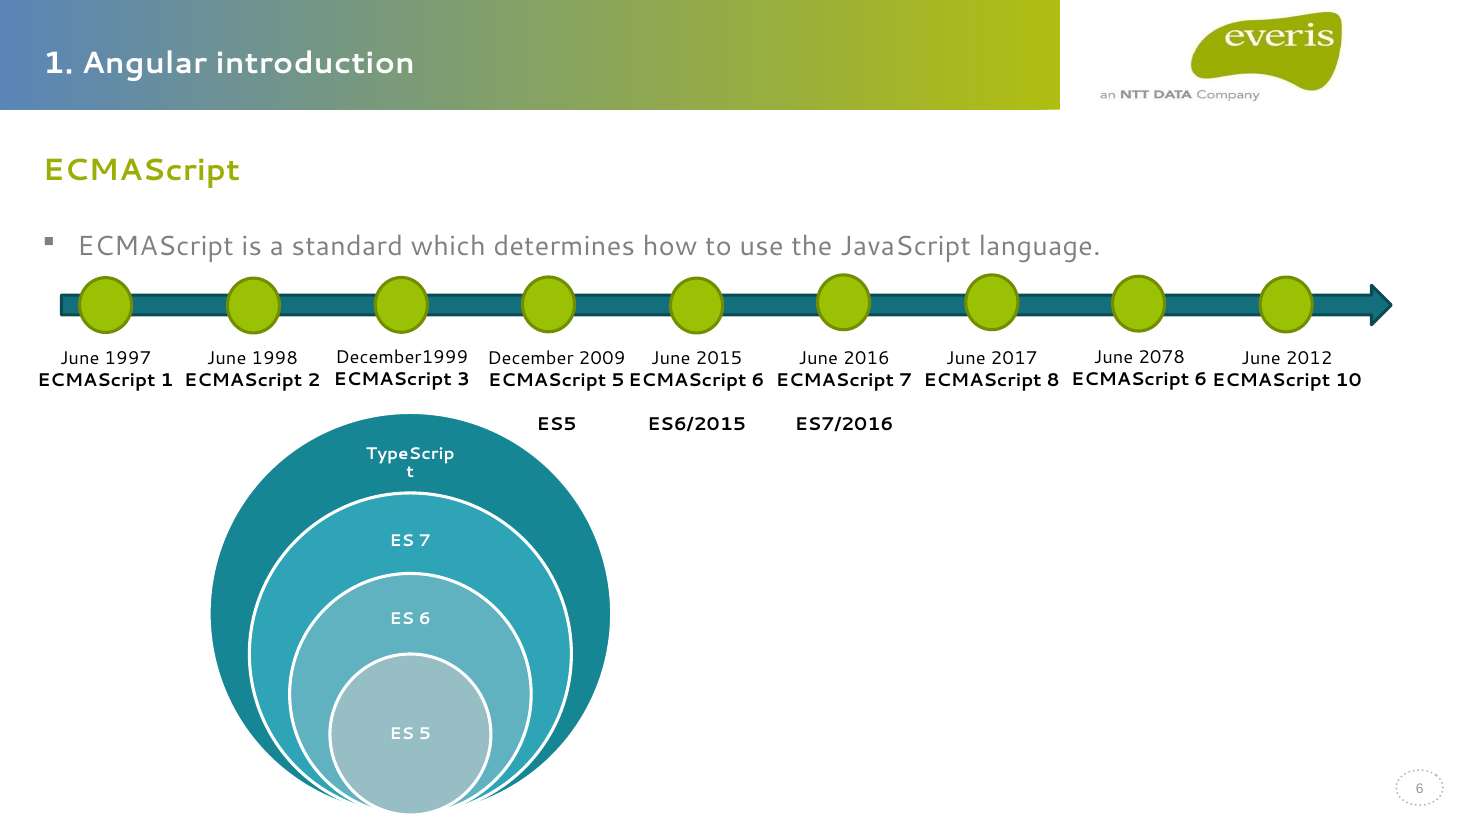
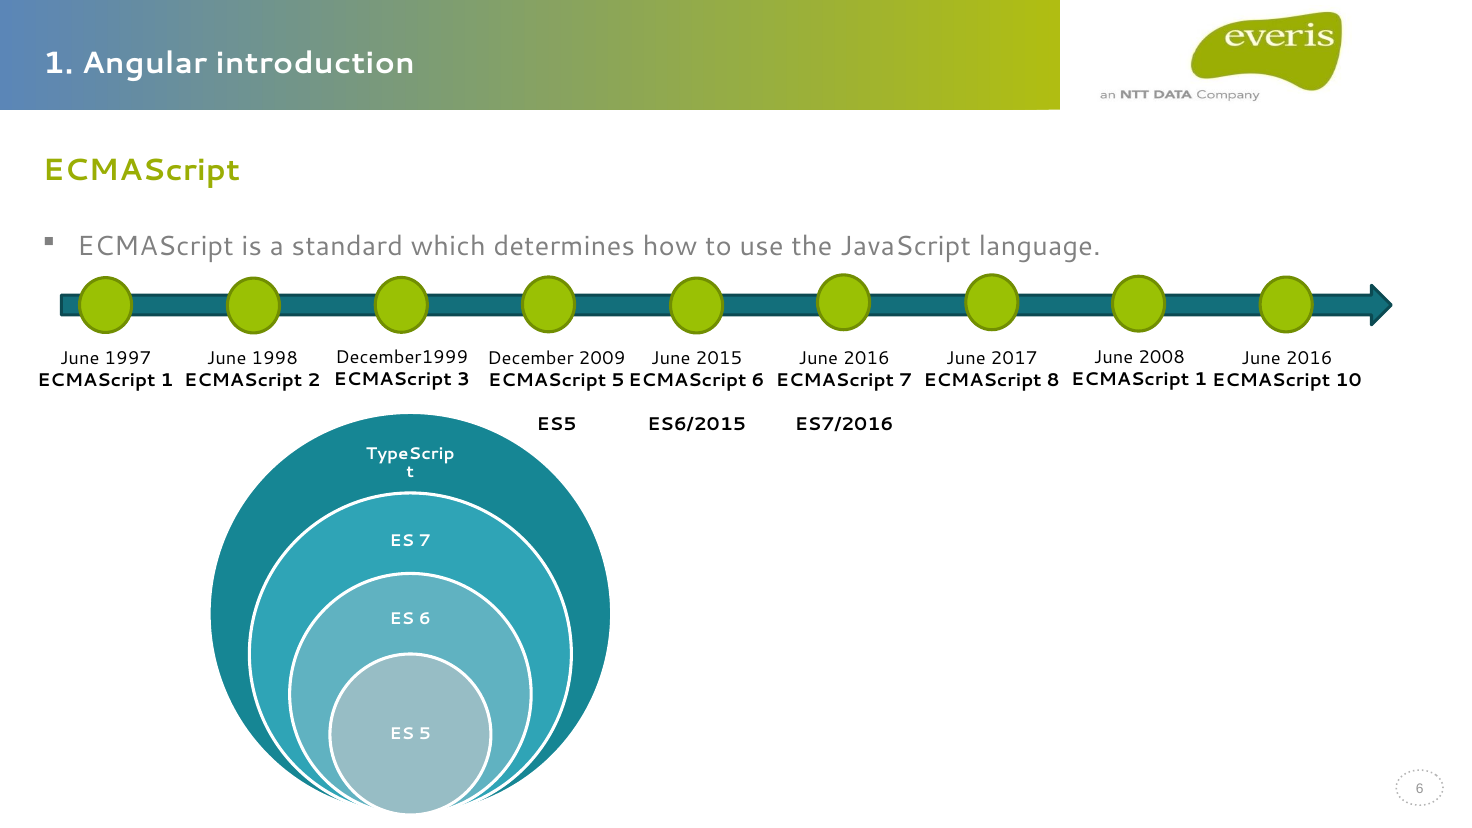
2078: 2078 -> 2008 (1162, 358)
2012: 2012 -> 2016 (1309, 358)
6: 6 -> 1 (1201, 380)
